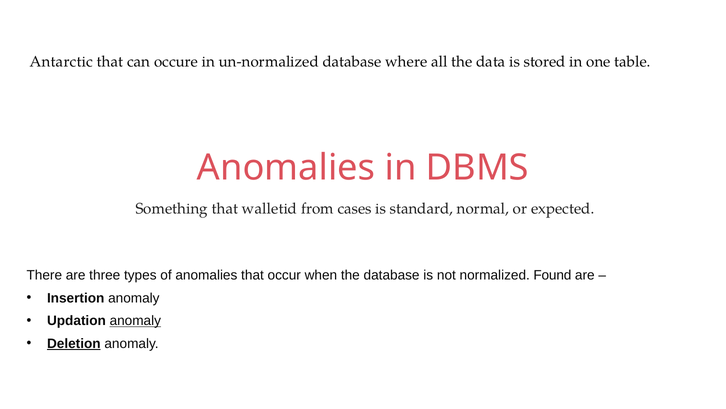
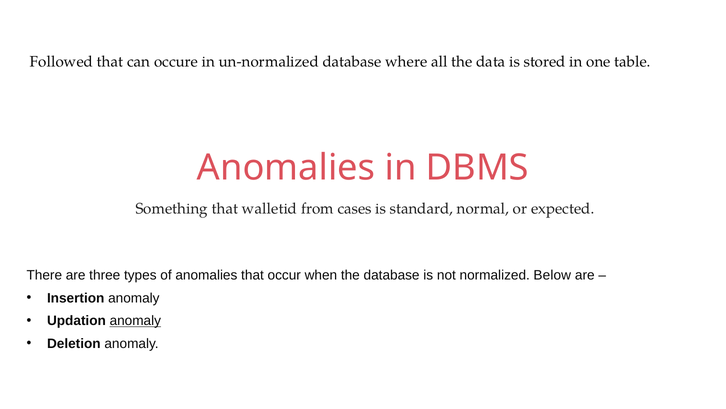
Antarctic: Antarctic -> Followed (61, 62)
Found: Found -> Below (552, 275)
Deletion underline: present -> none (74, 343)
